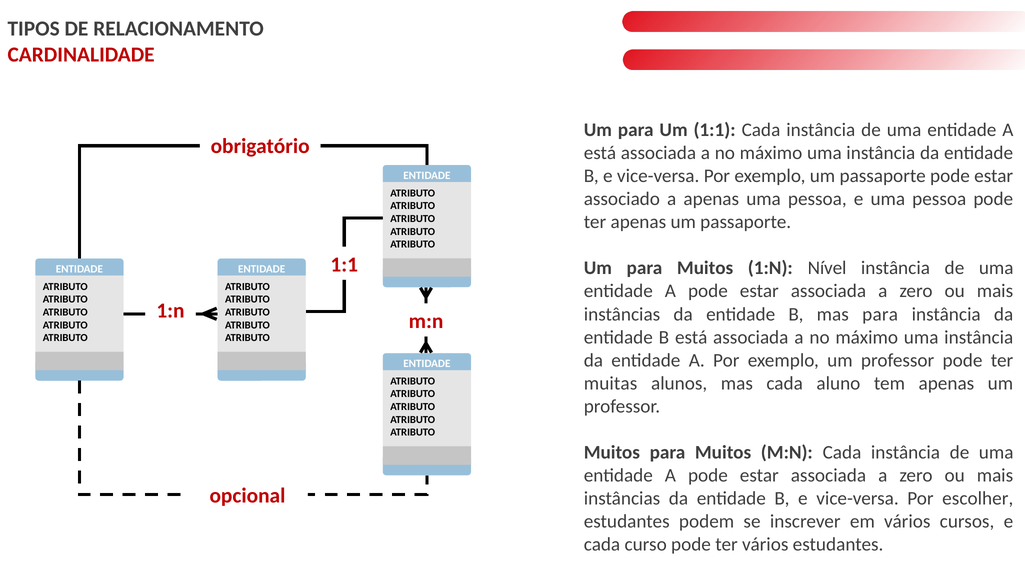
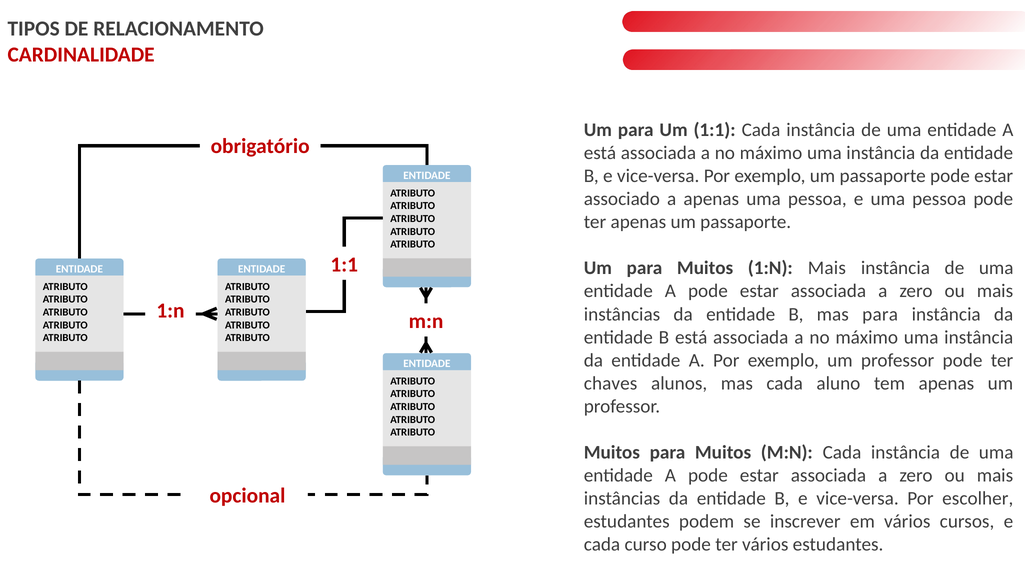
1:N Nível: Nível -> Mais (827, 268)
muitas: muitas -> chaves (611, 384)
